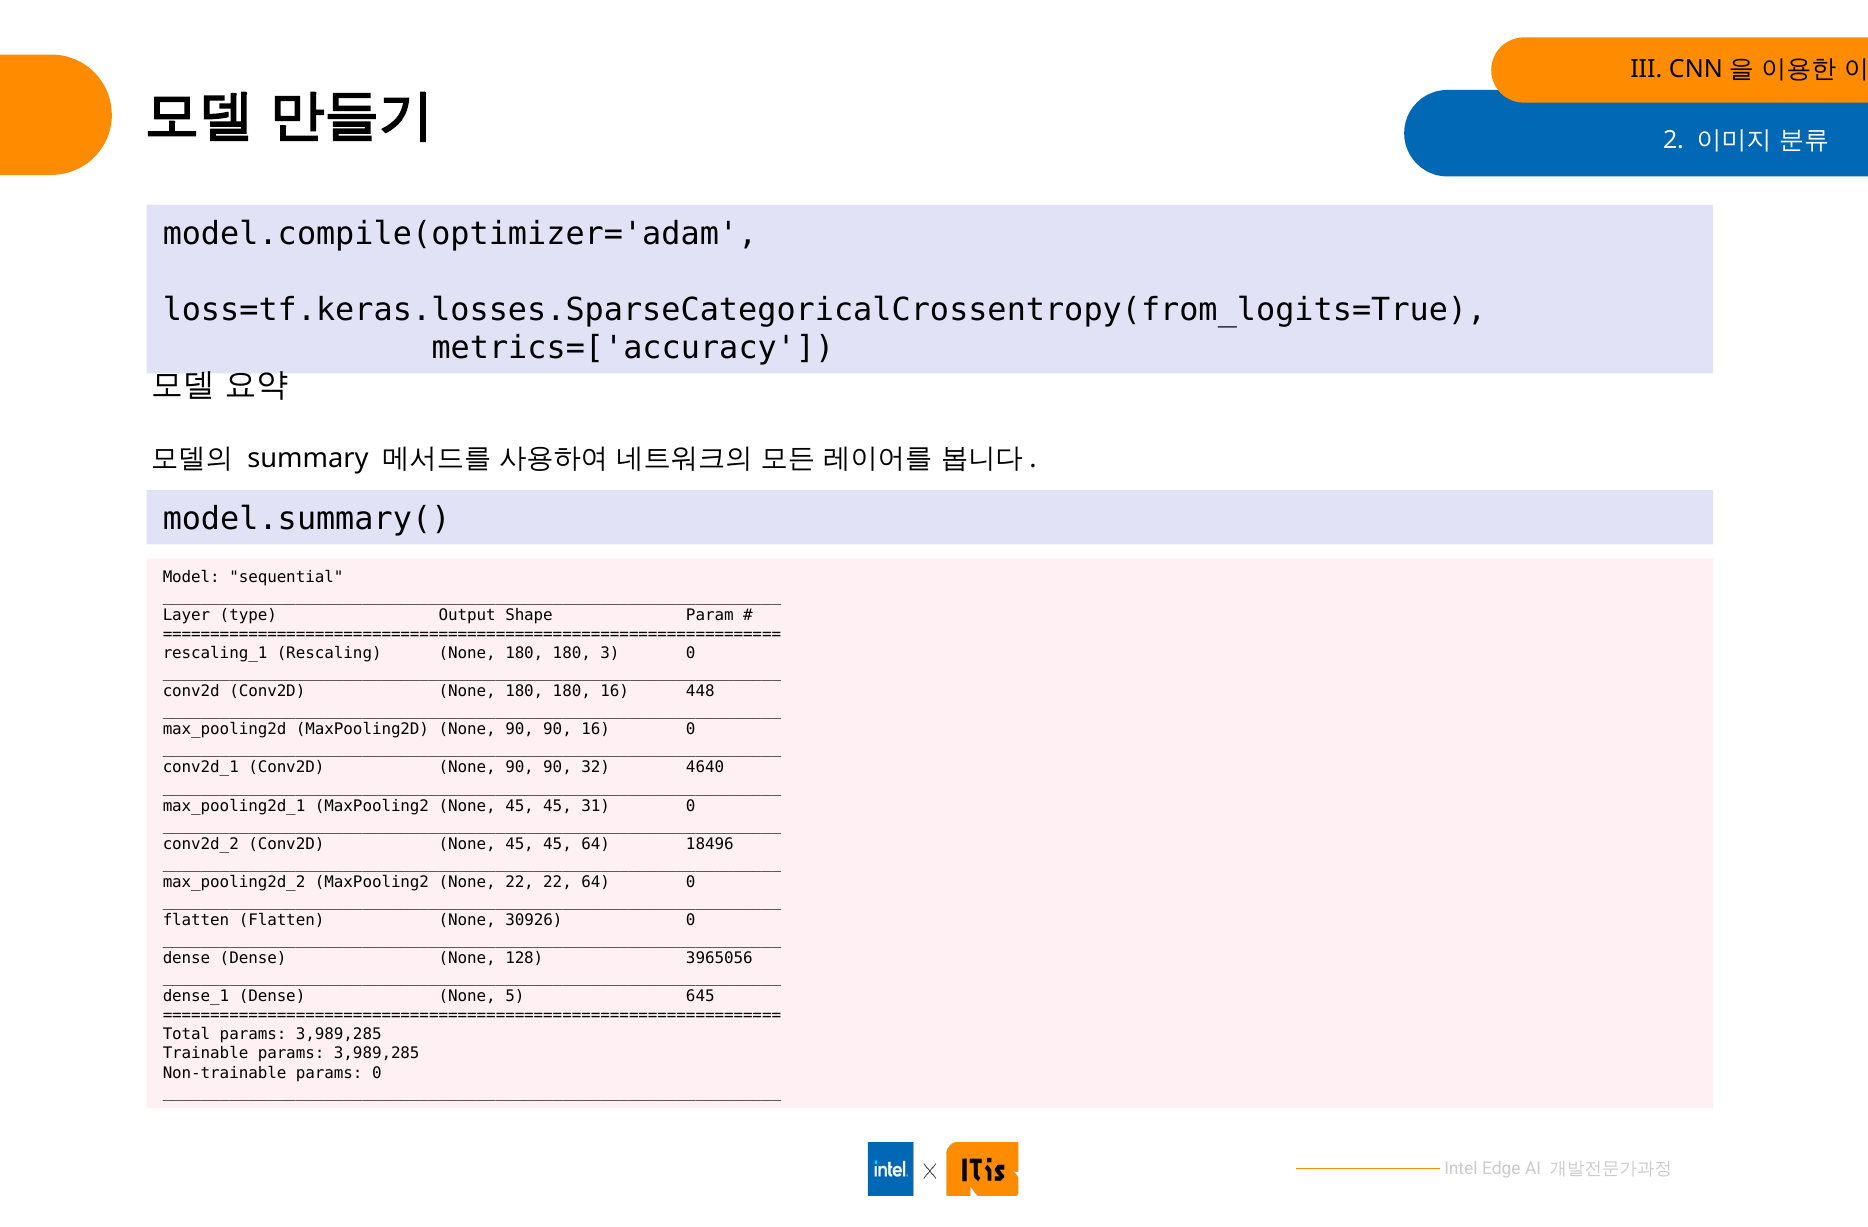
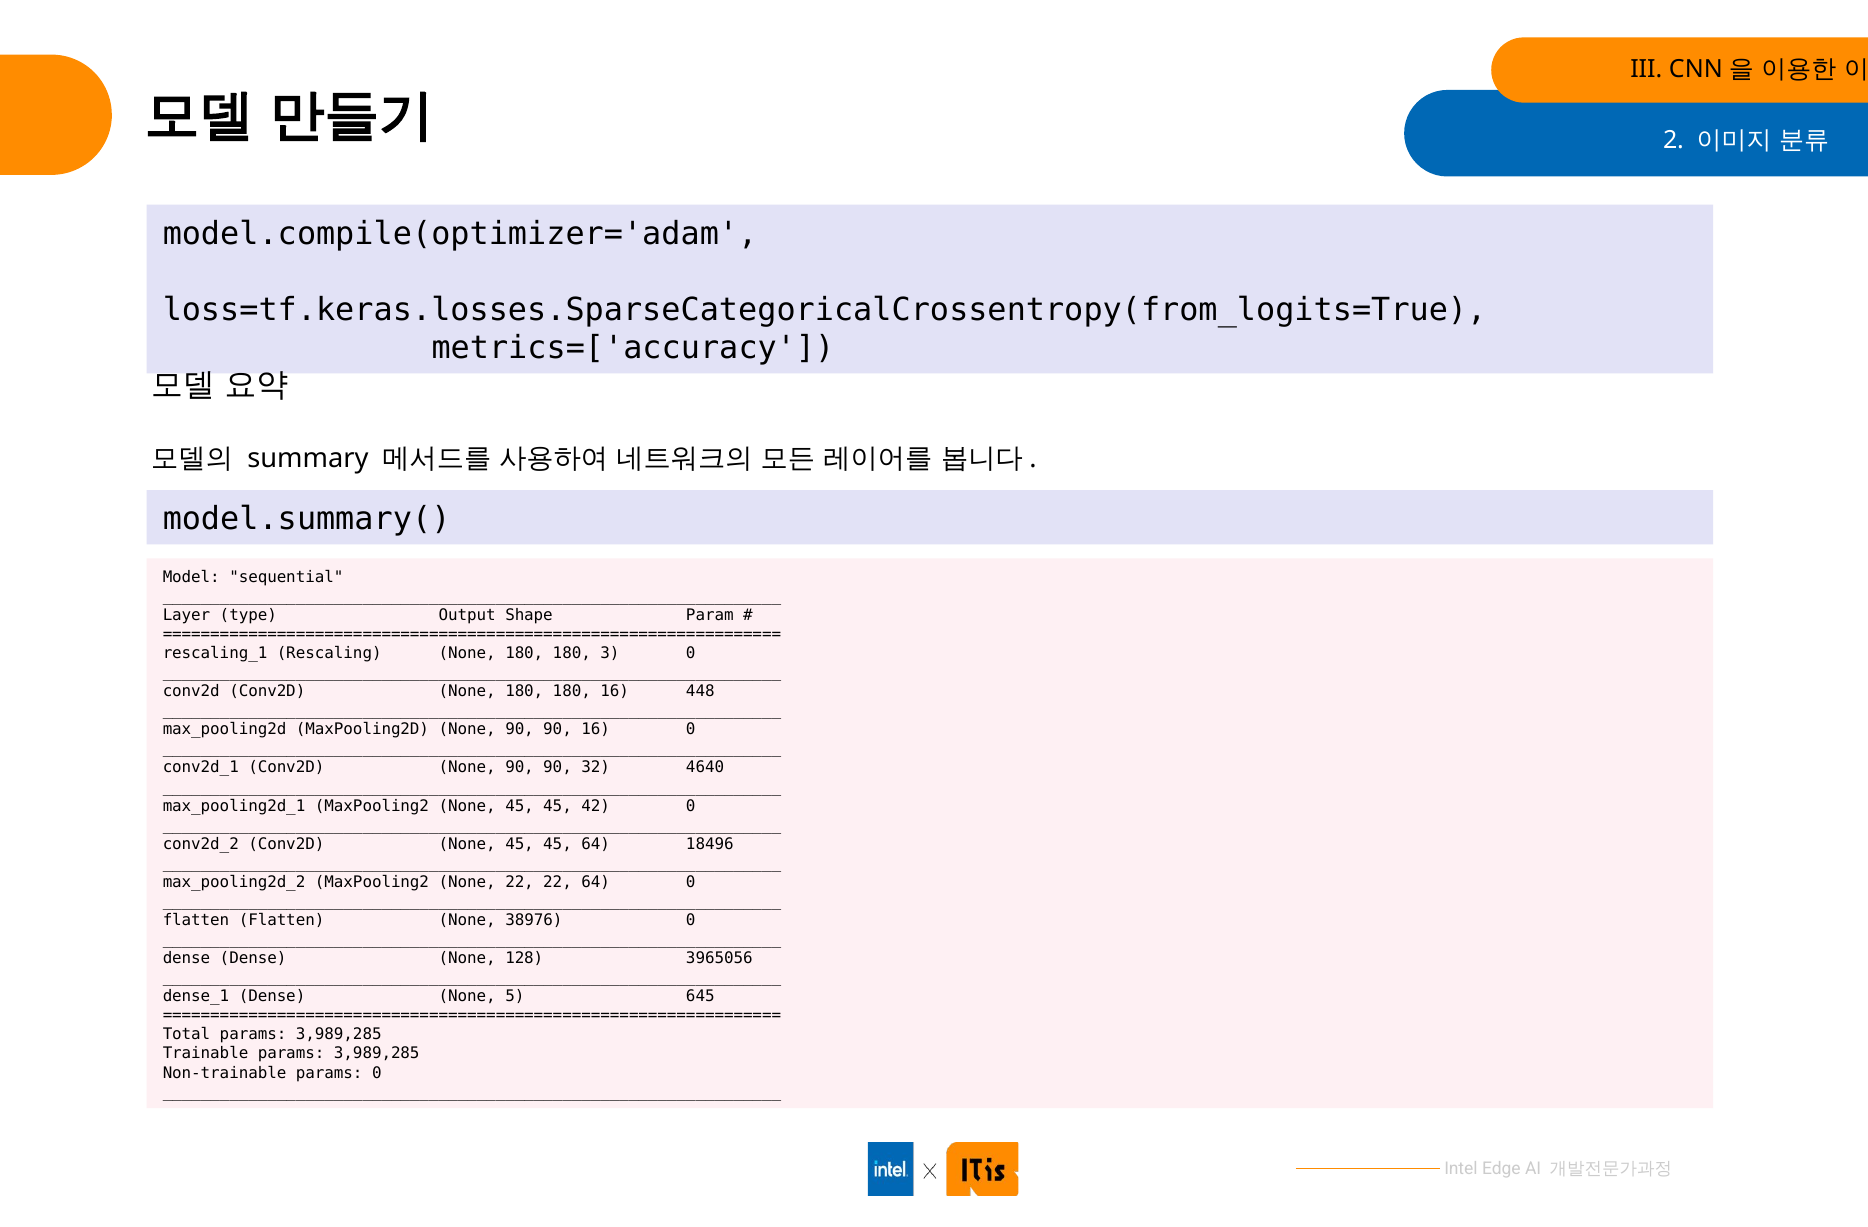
31: 31 -> 42 (596, 806)
30926: 30926 -> 38976 (534, 920)
